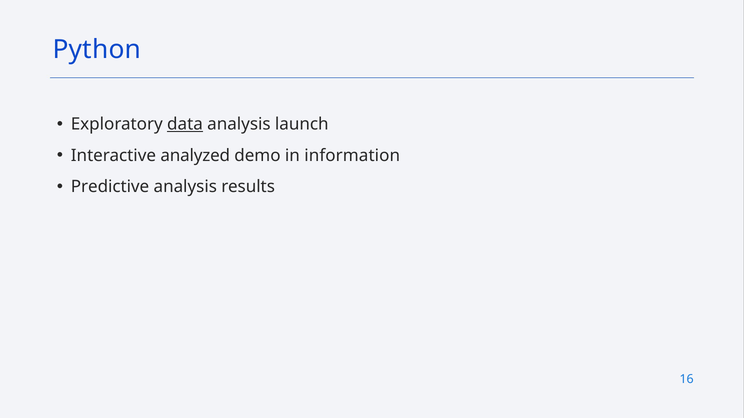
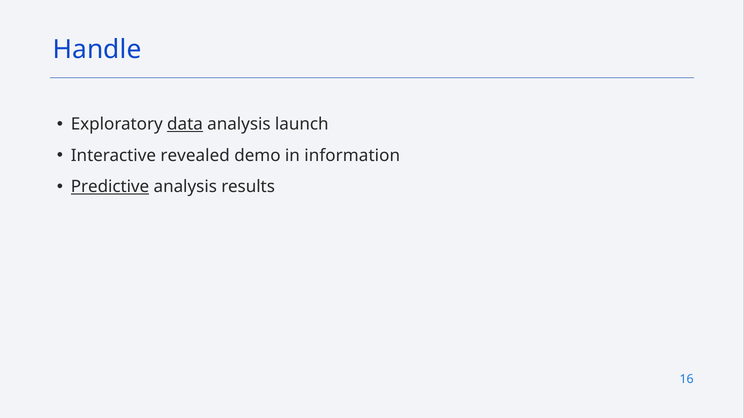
Python: Python -> Handle (97, 50)
analyzed: analyzed -> revealed (195, 156)
Predictive underline: none -> present (110, 187)
